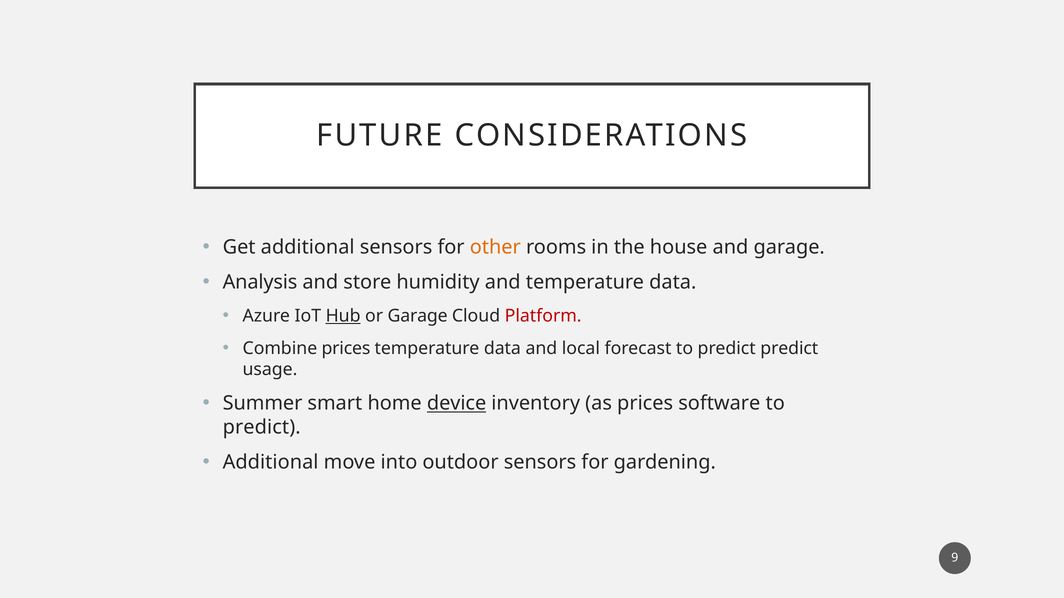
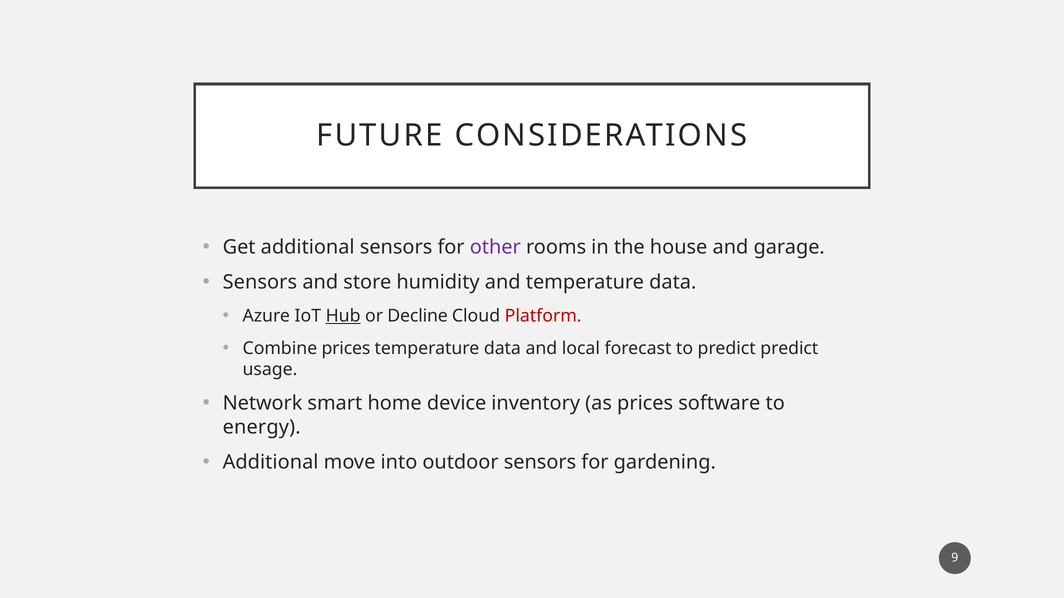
other colour: orange -> purple (495, 248)
Analysis: Analysis -> Sensors (260, 283)
or Garage: Garage -> Decline (418, 316)
Summer: Summer -> Network (263, 404)
device underline: present -> none (457, 404)
predict: predict -> energy (262, 428)
